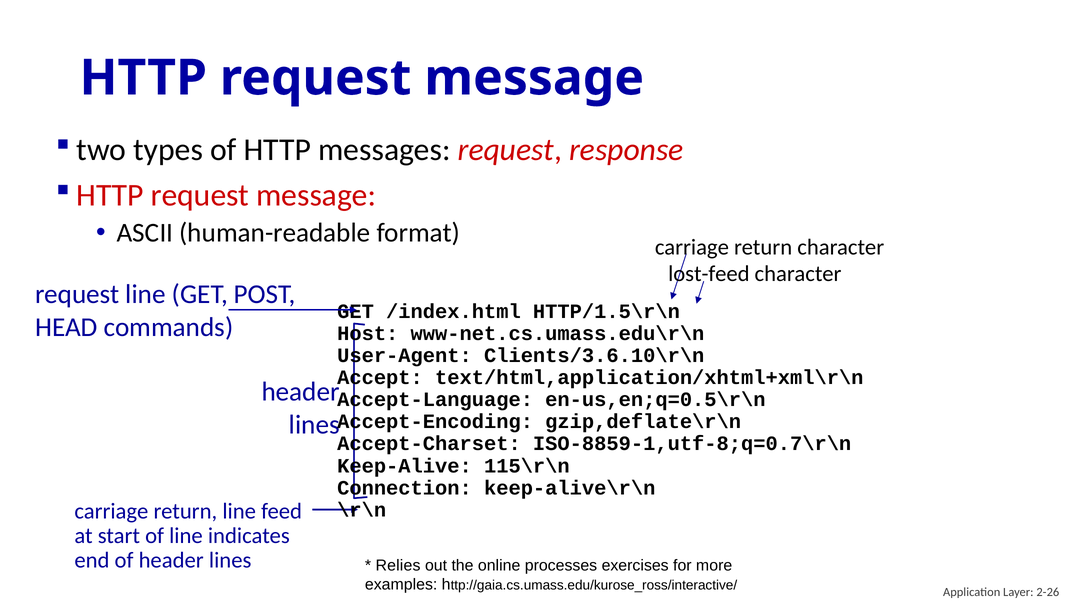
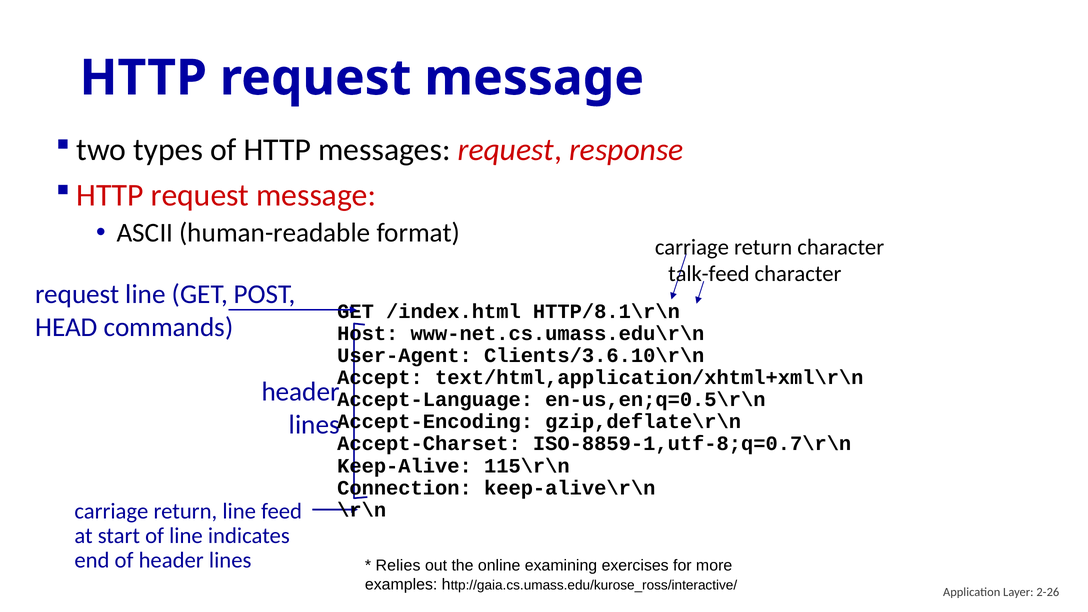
lost-feed: lost-feed -> talk-feed (709, 274)
HTTP/1.5\r\n: HTTP/1.5\r\n -> HTTP/8.1\r\n (606, 312)
processes: processes -> examining (561, 565)
